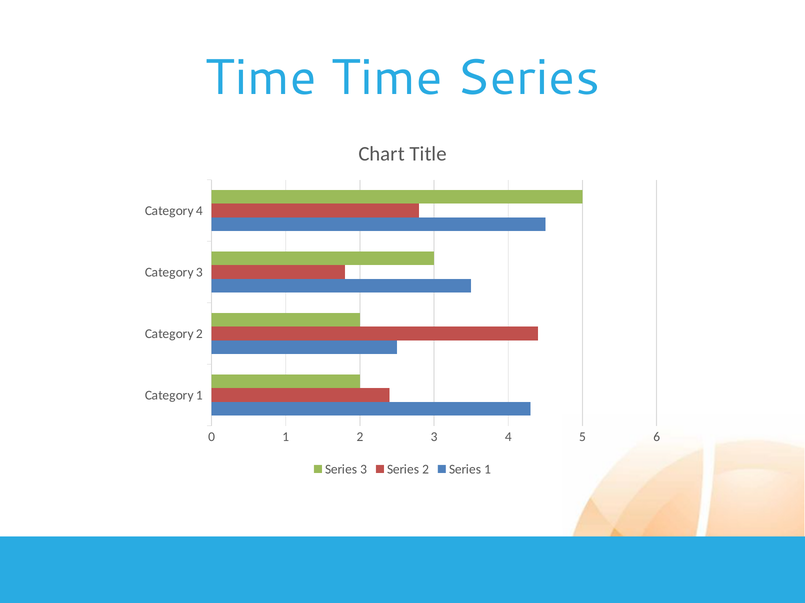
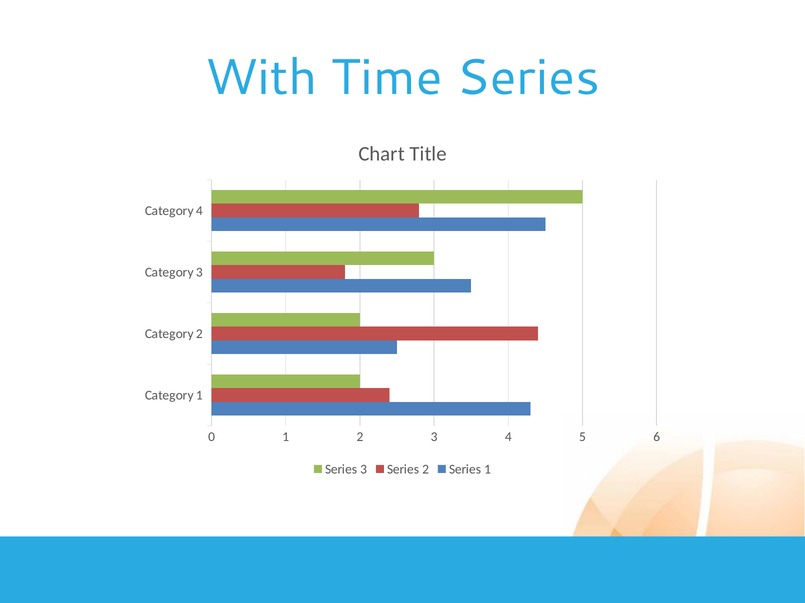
Time: Time -> With (261, 78)
